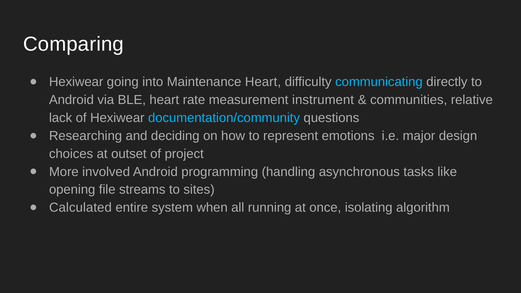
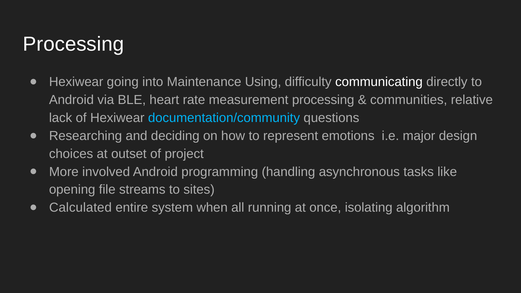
Comparing: Comparing -> Processing (74, 44)
Maintenance Heart: Heart -> Using (263, 82)
communicating colour: light blue -> white (379, 82)
measurement instrument: instrument -> processing (323, 100)
